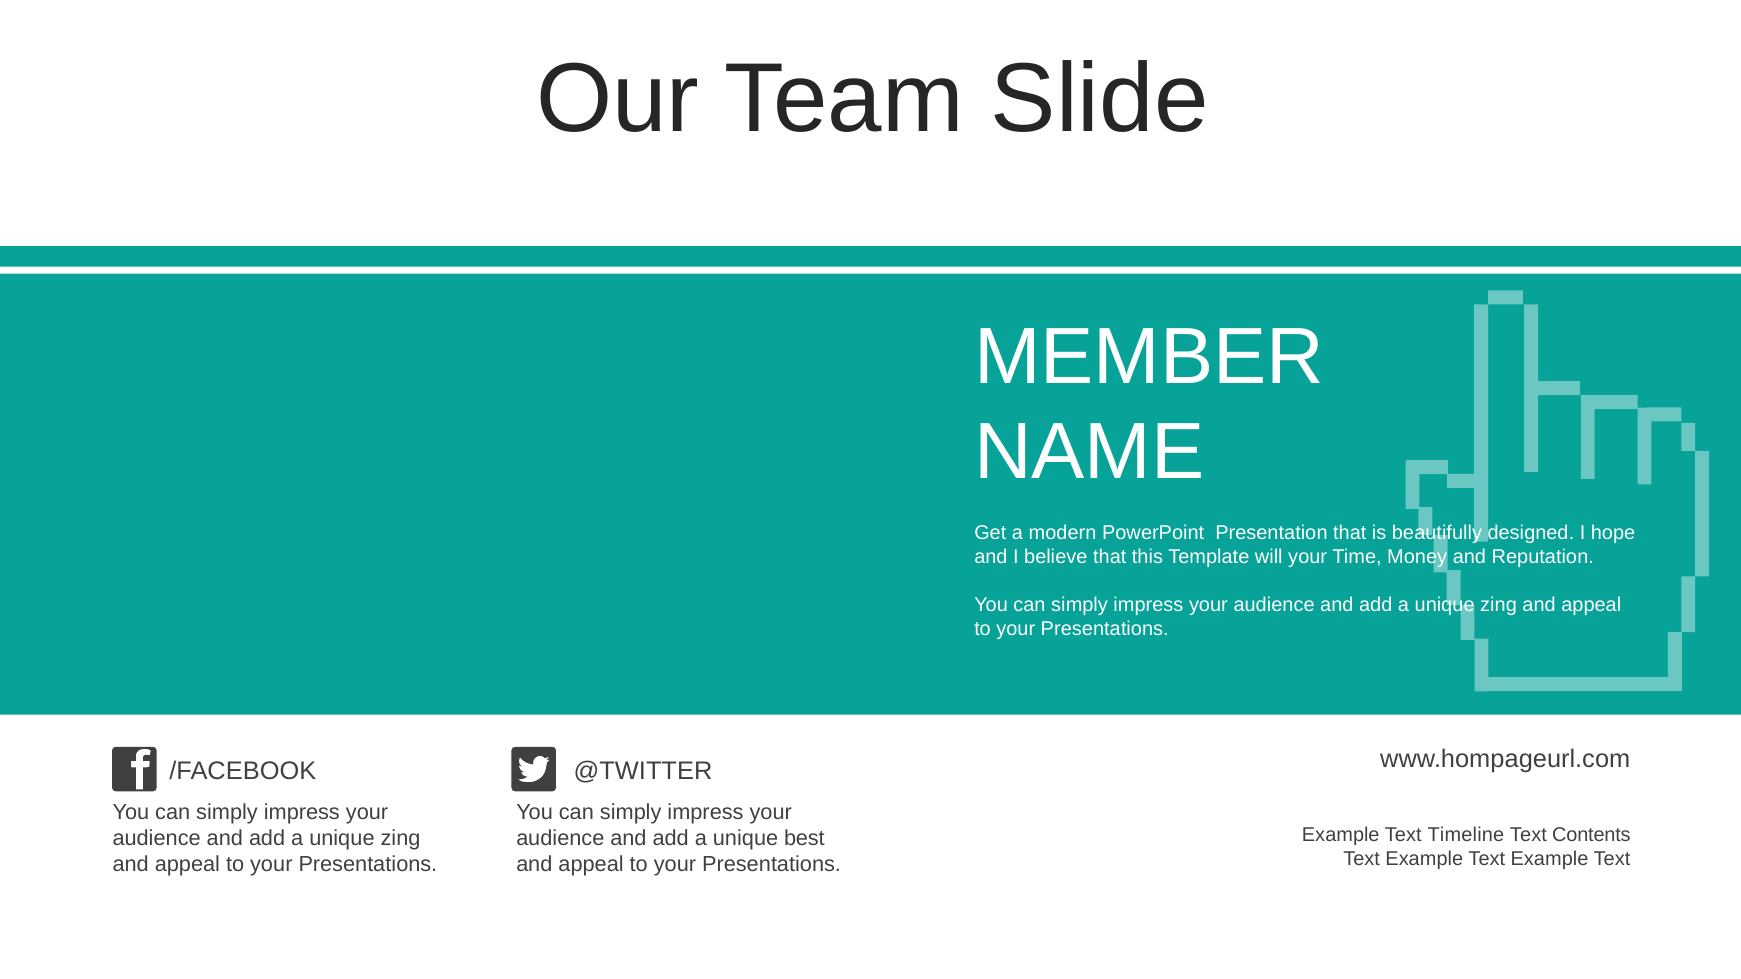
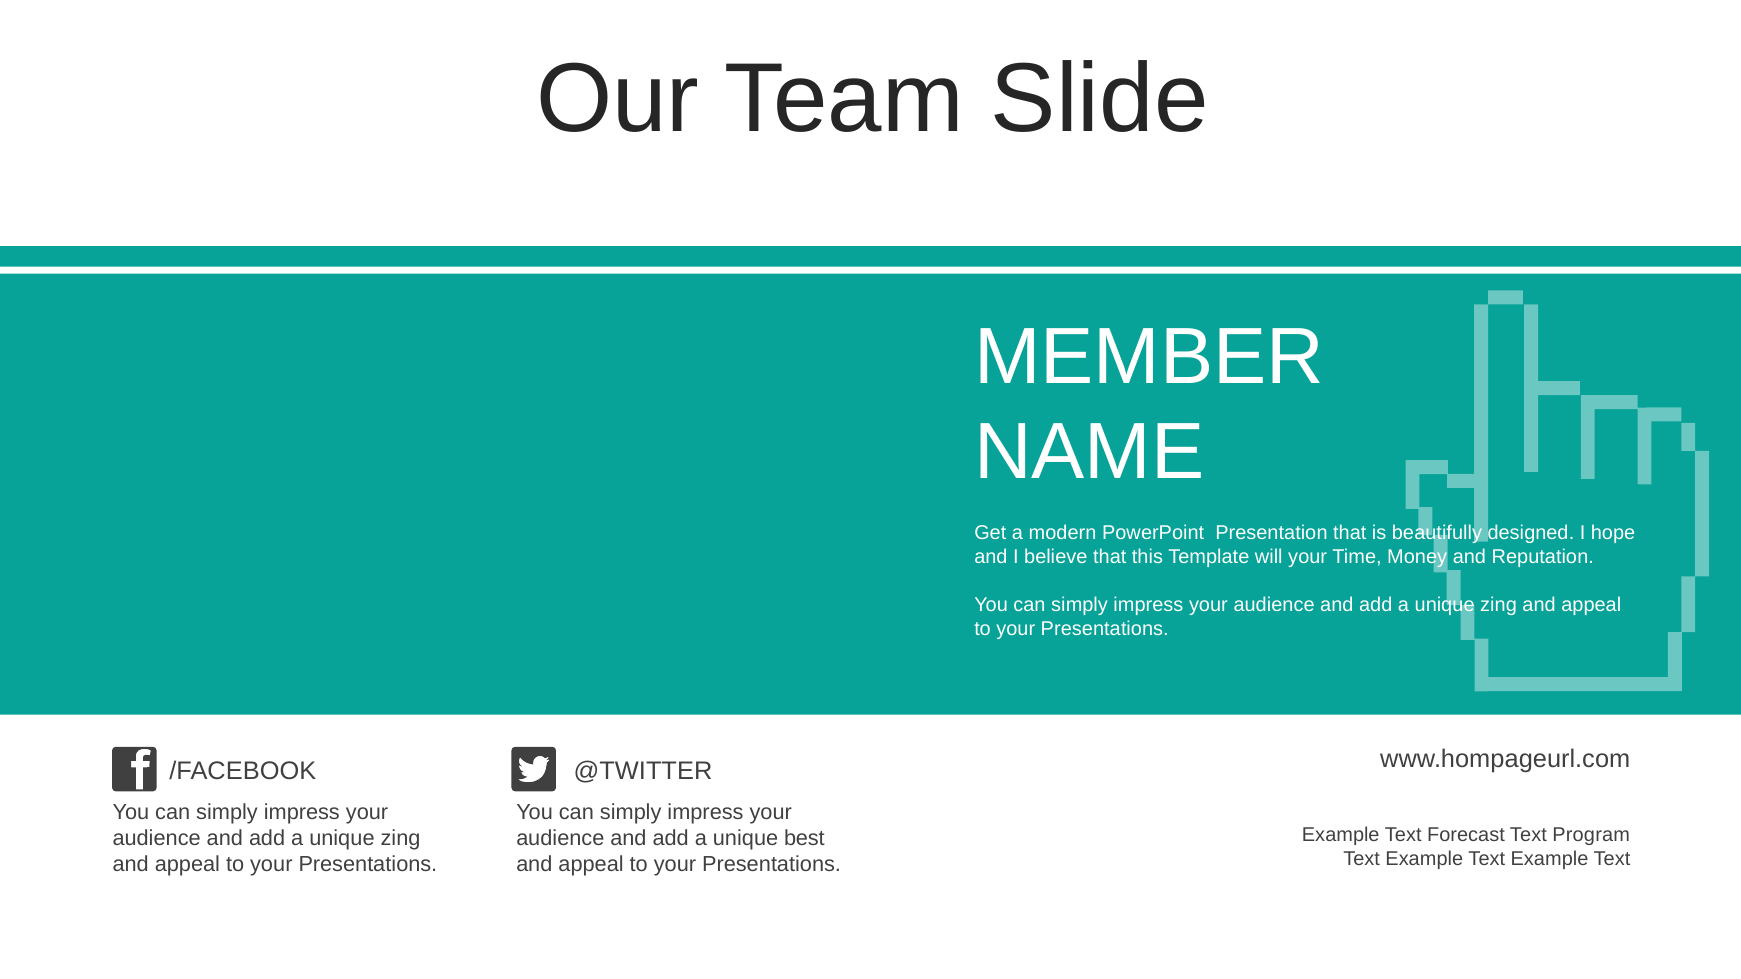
Timeline: Timeline -> Forecast (1466, 835)
Contents: Contents -> Program (1591, 835)
